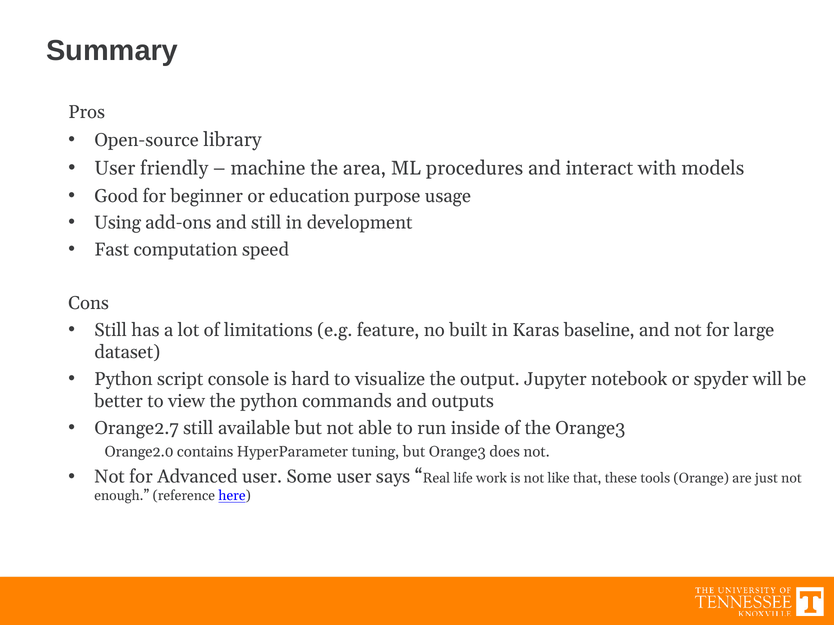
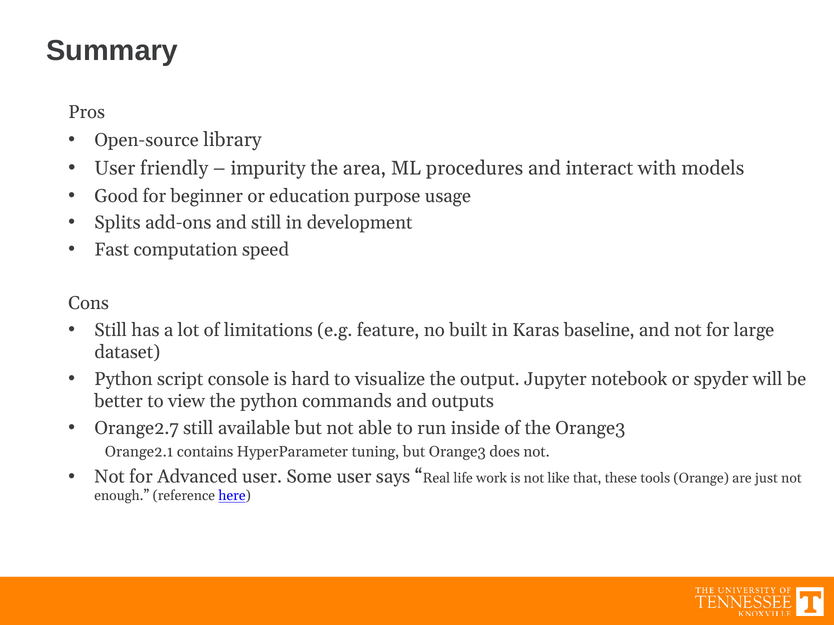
machine: machine -> impurity (268, 169)
Using: Using -> Splits (118, 223)
Orange2.0: Orange2.0 -> Orange2.1 (139, 452)
